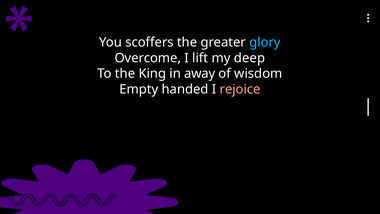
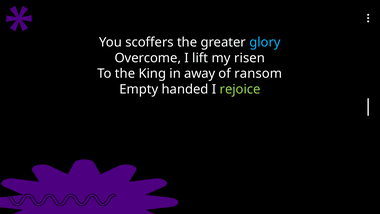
deep: deep -> risen (250, 58)
wisdom: wisdom -> ransom (258, 74)
rejoice colour: pink -> light green (240, 89)
